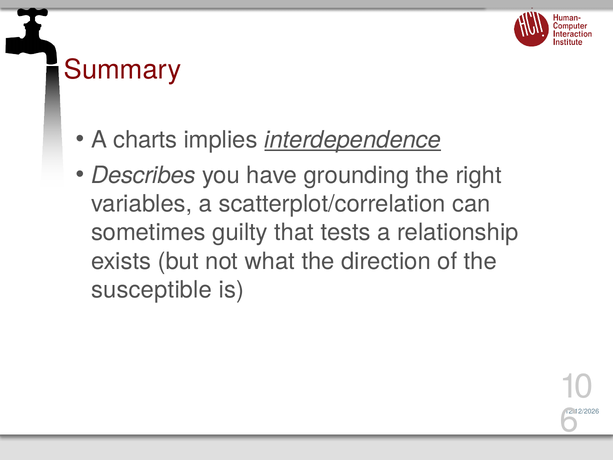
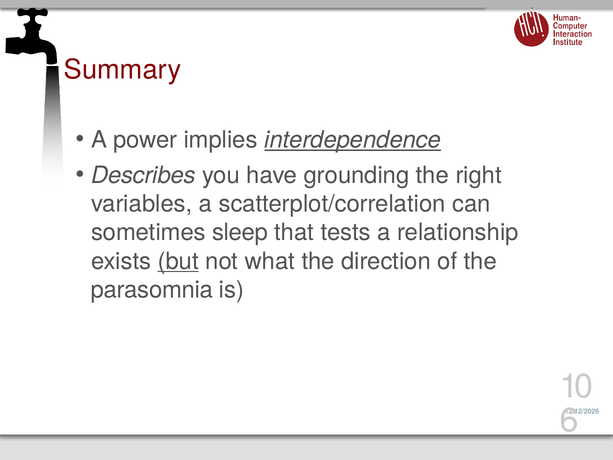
charts: charts -> power (145, 140)
guilty: guilty -> sleep (240, 232)
but underline: none -> present (178, 261)
susceptible: susceptible -> parasomnia (152, 290)
